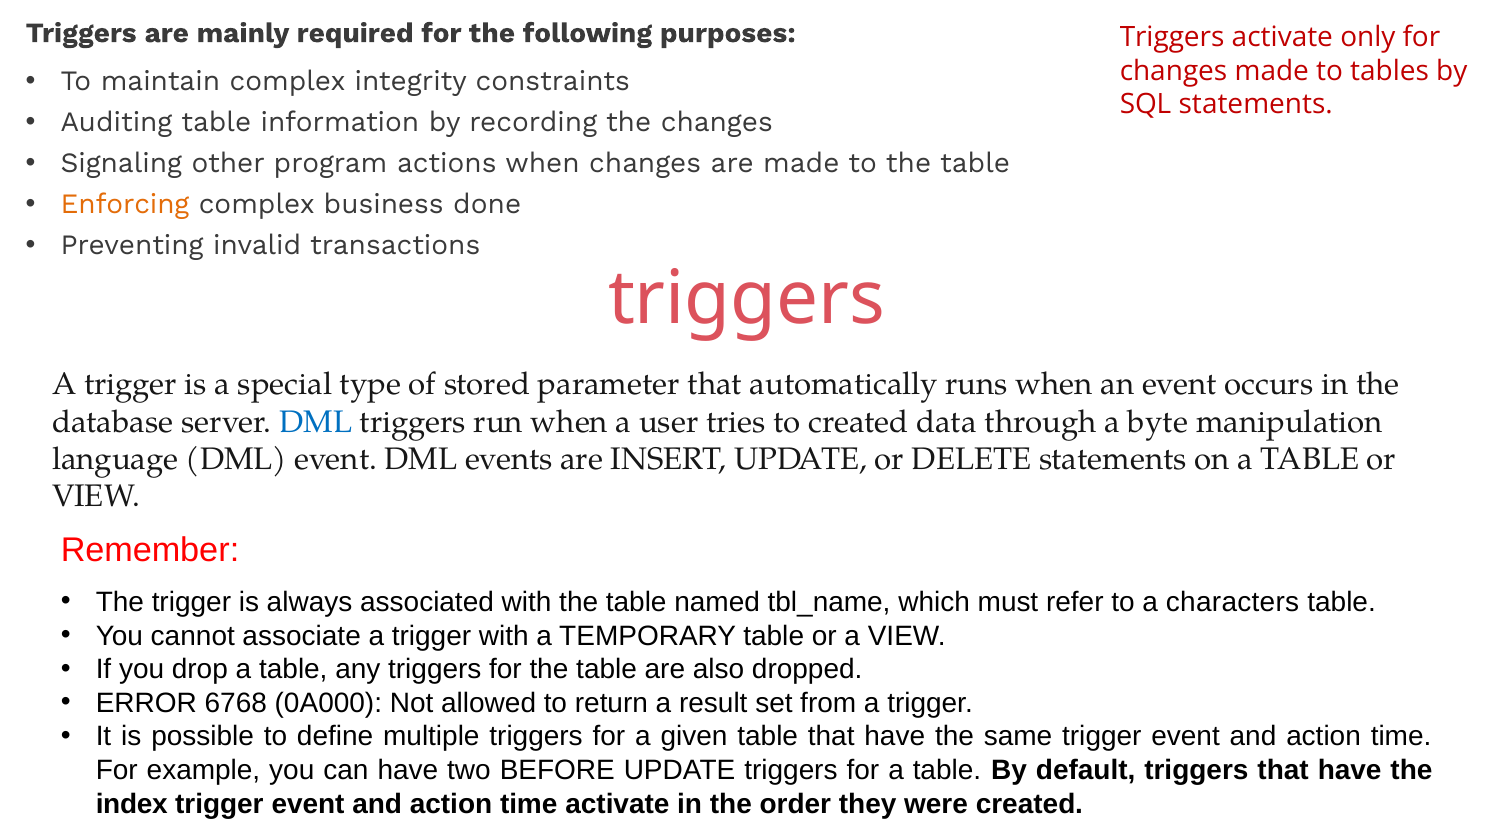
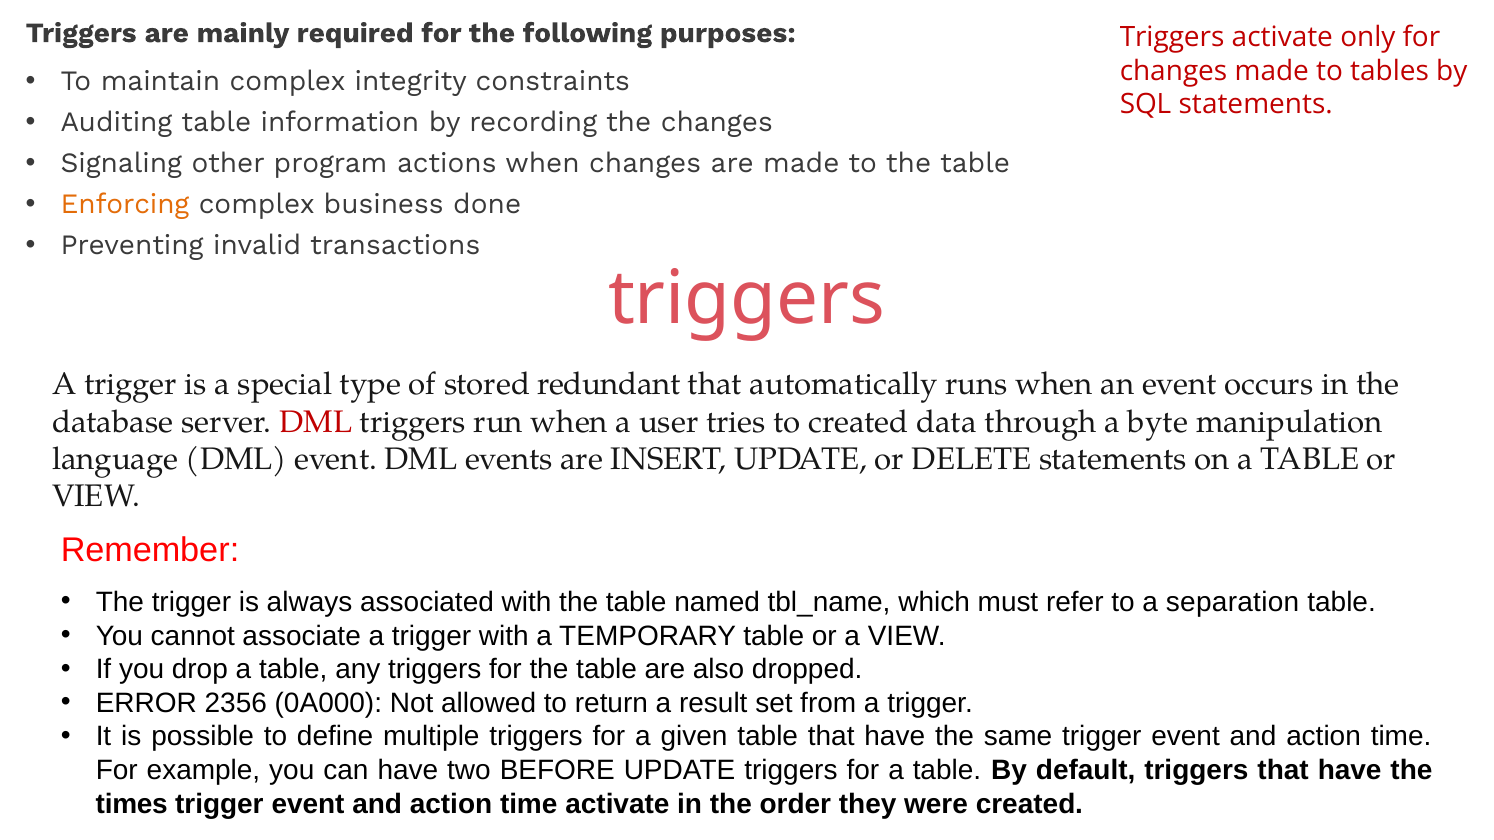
parameter: parameter -> redundant (609, 385)
DML colour: blue -> red (316, 422)
characters: characters -> separation (1233, 602)
6768: 6768 -> 2356 (236, 703)
index: index -> times (132, 804)
